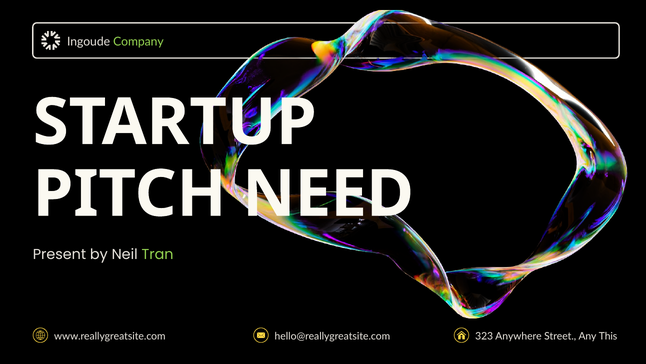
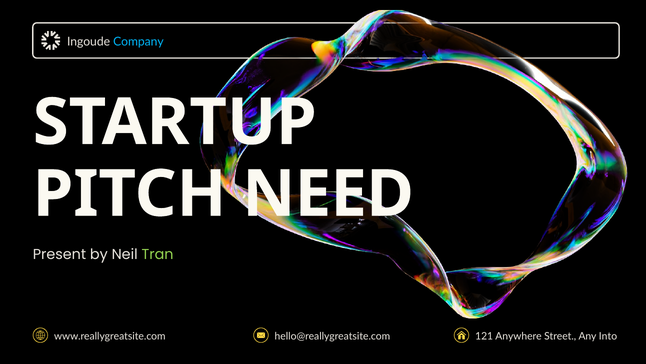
Company colour: light green -> light blue (138, 42)
323: 323 -> 121 (484, 336)
This: This -> Into (608, 336)
